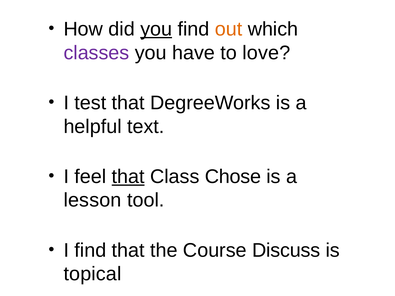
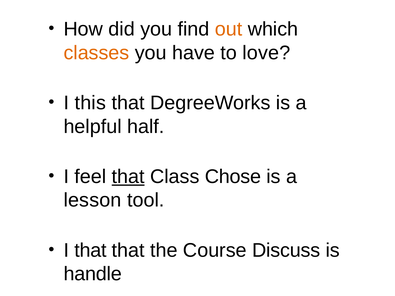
you underline: present -> none (156, 29)
classes colour: purple -> orange (96, 53)
test: test -> this (90, 103)
text: text -> half (146, 127)
I find: find -> that (90, 250)
topical: topical -> handle (93, 274)
